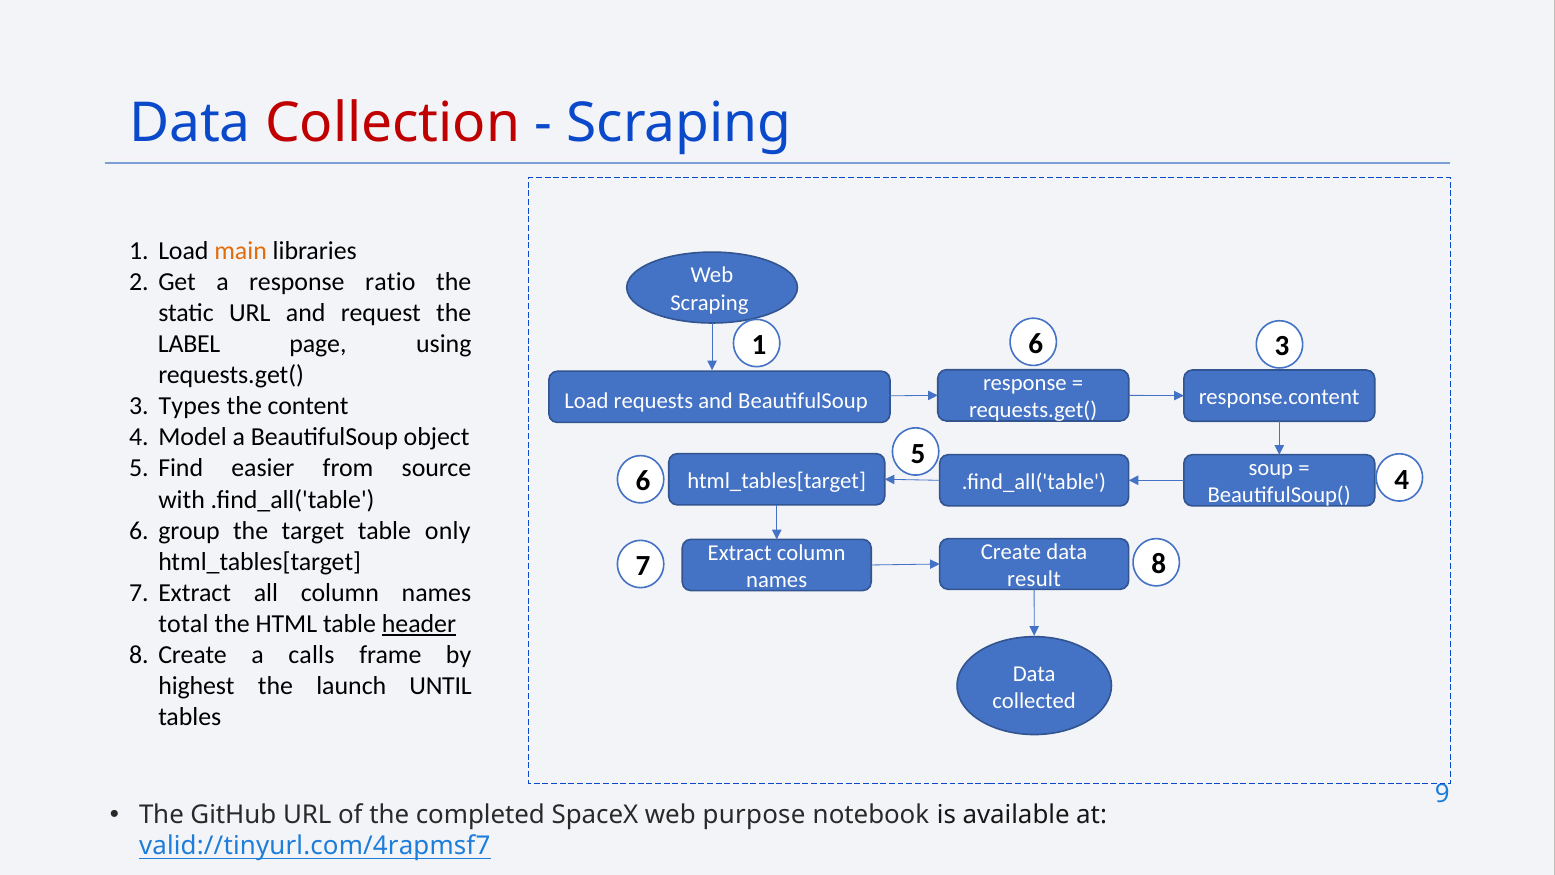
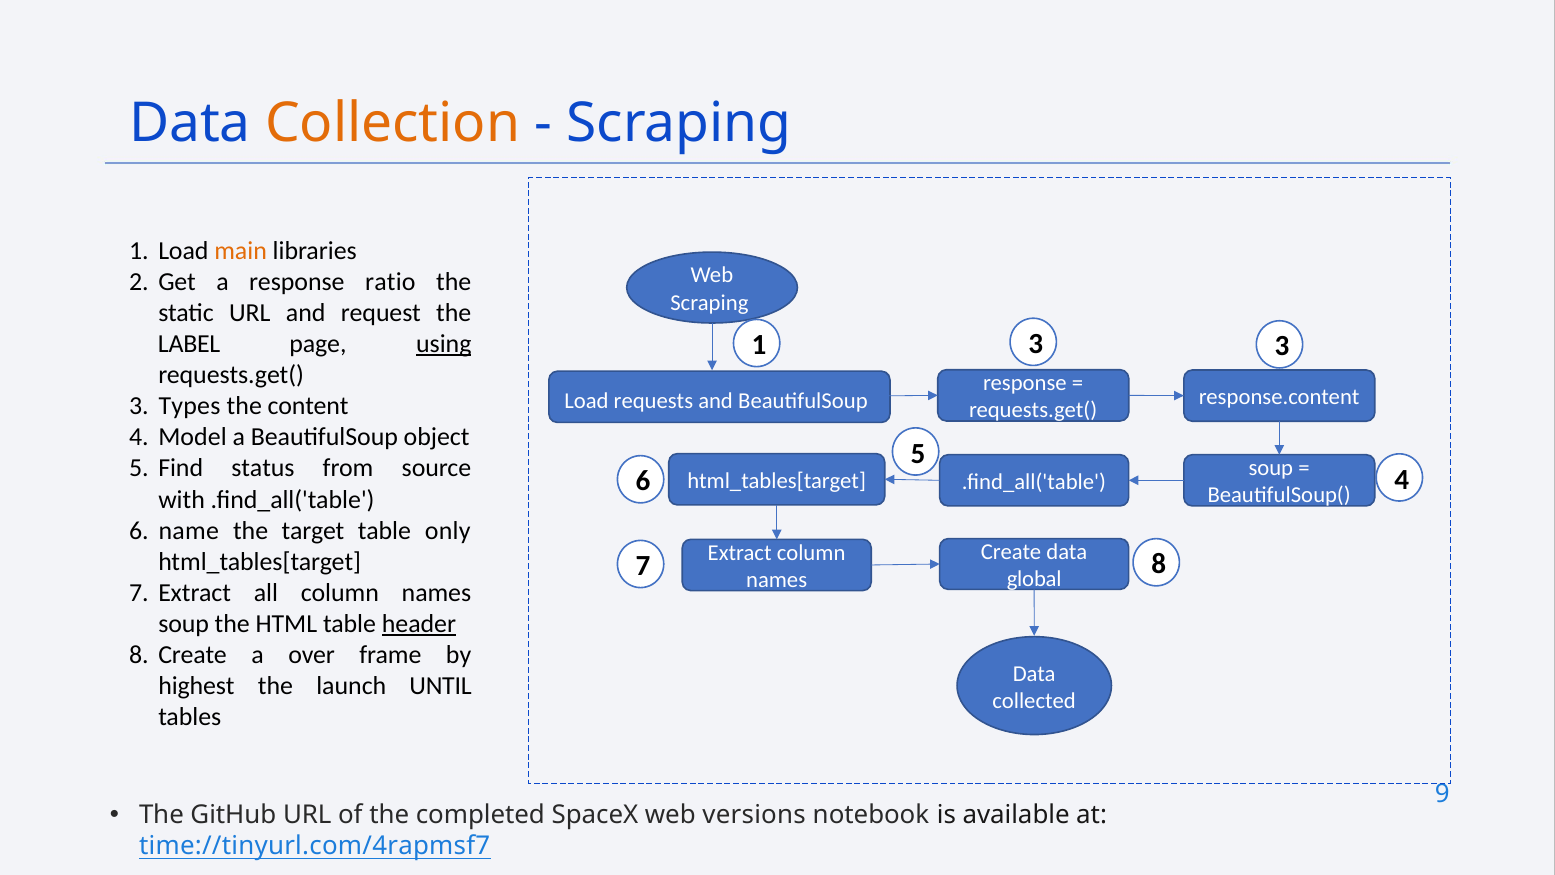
Collection colour: red -> orange (393, 123)
1 6: 6 -> 3 (1036, 344)
using underline: none -> present (444, 344)
easier: easier -> status (263, 468)
group: group -> name (189, 530)
result: result -> global (1034, 579)
total: total -> soup (184, 624)
calls: calls -> over (312, 655)
purpose: purpose -> versions (754, 815)
valid://tinyurl.com/4rapmsf7: valid://tinyurl.com/4rapmsf7 -> time://tinyurl.com/4rapmsf7 (315, 846)
